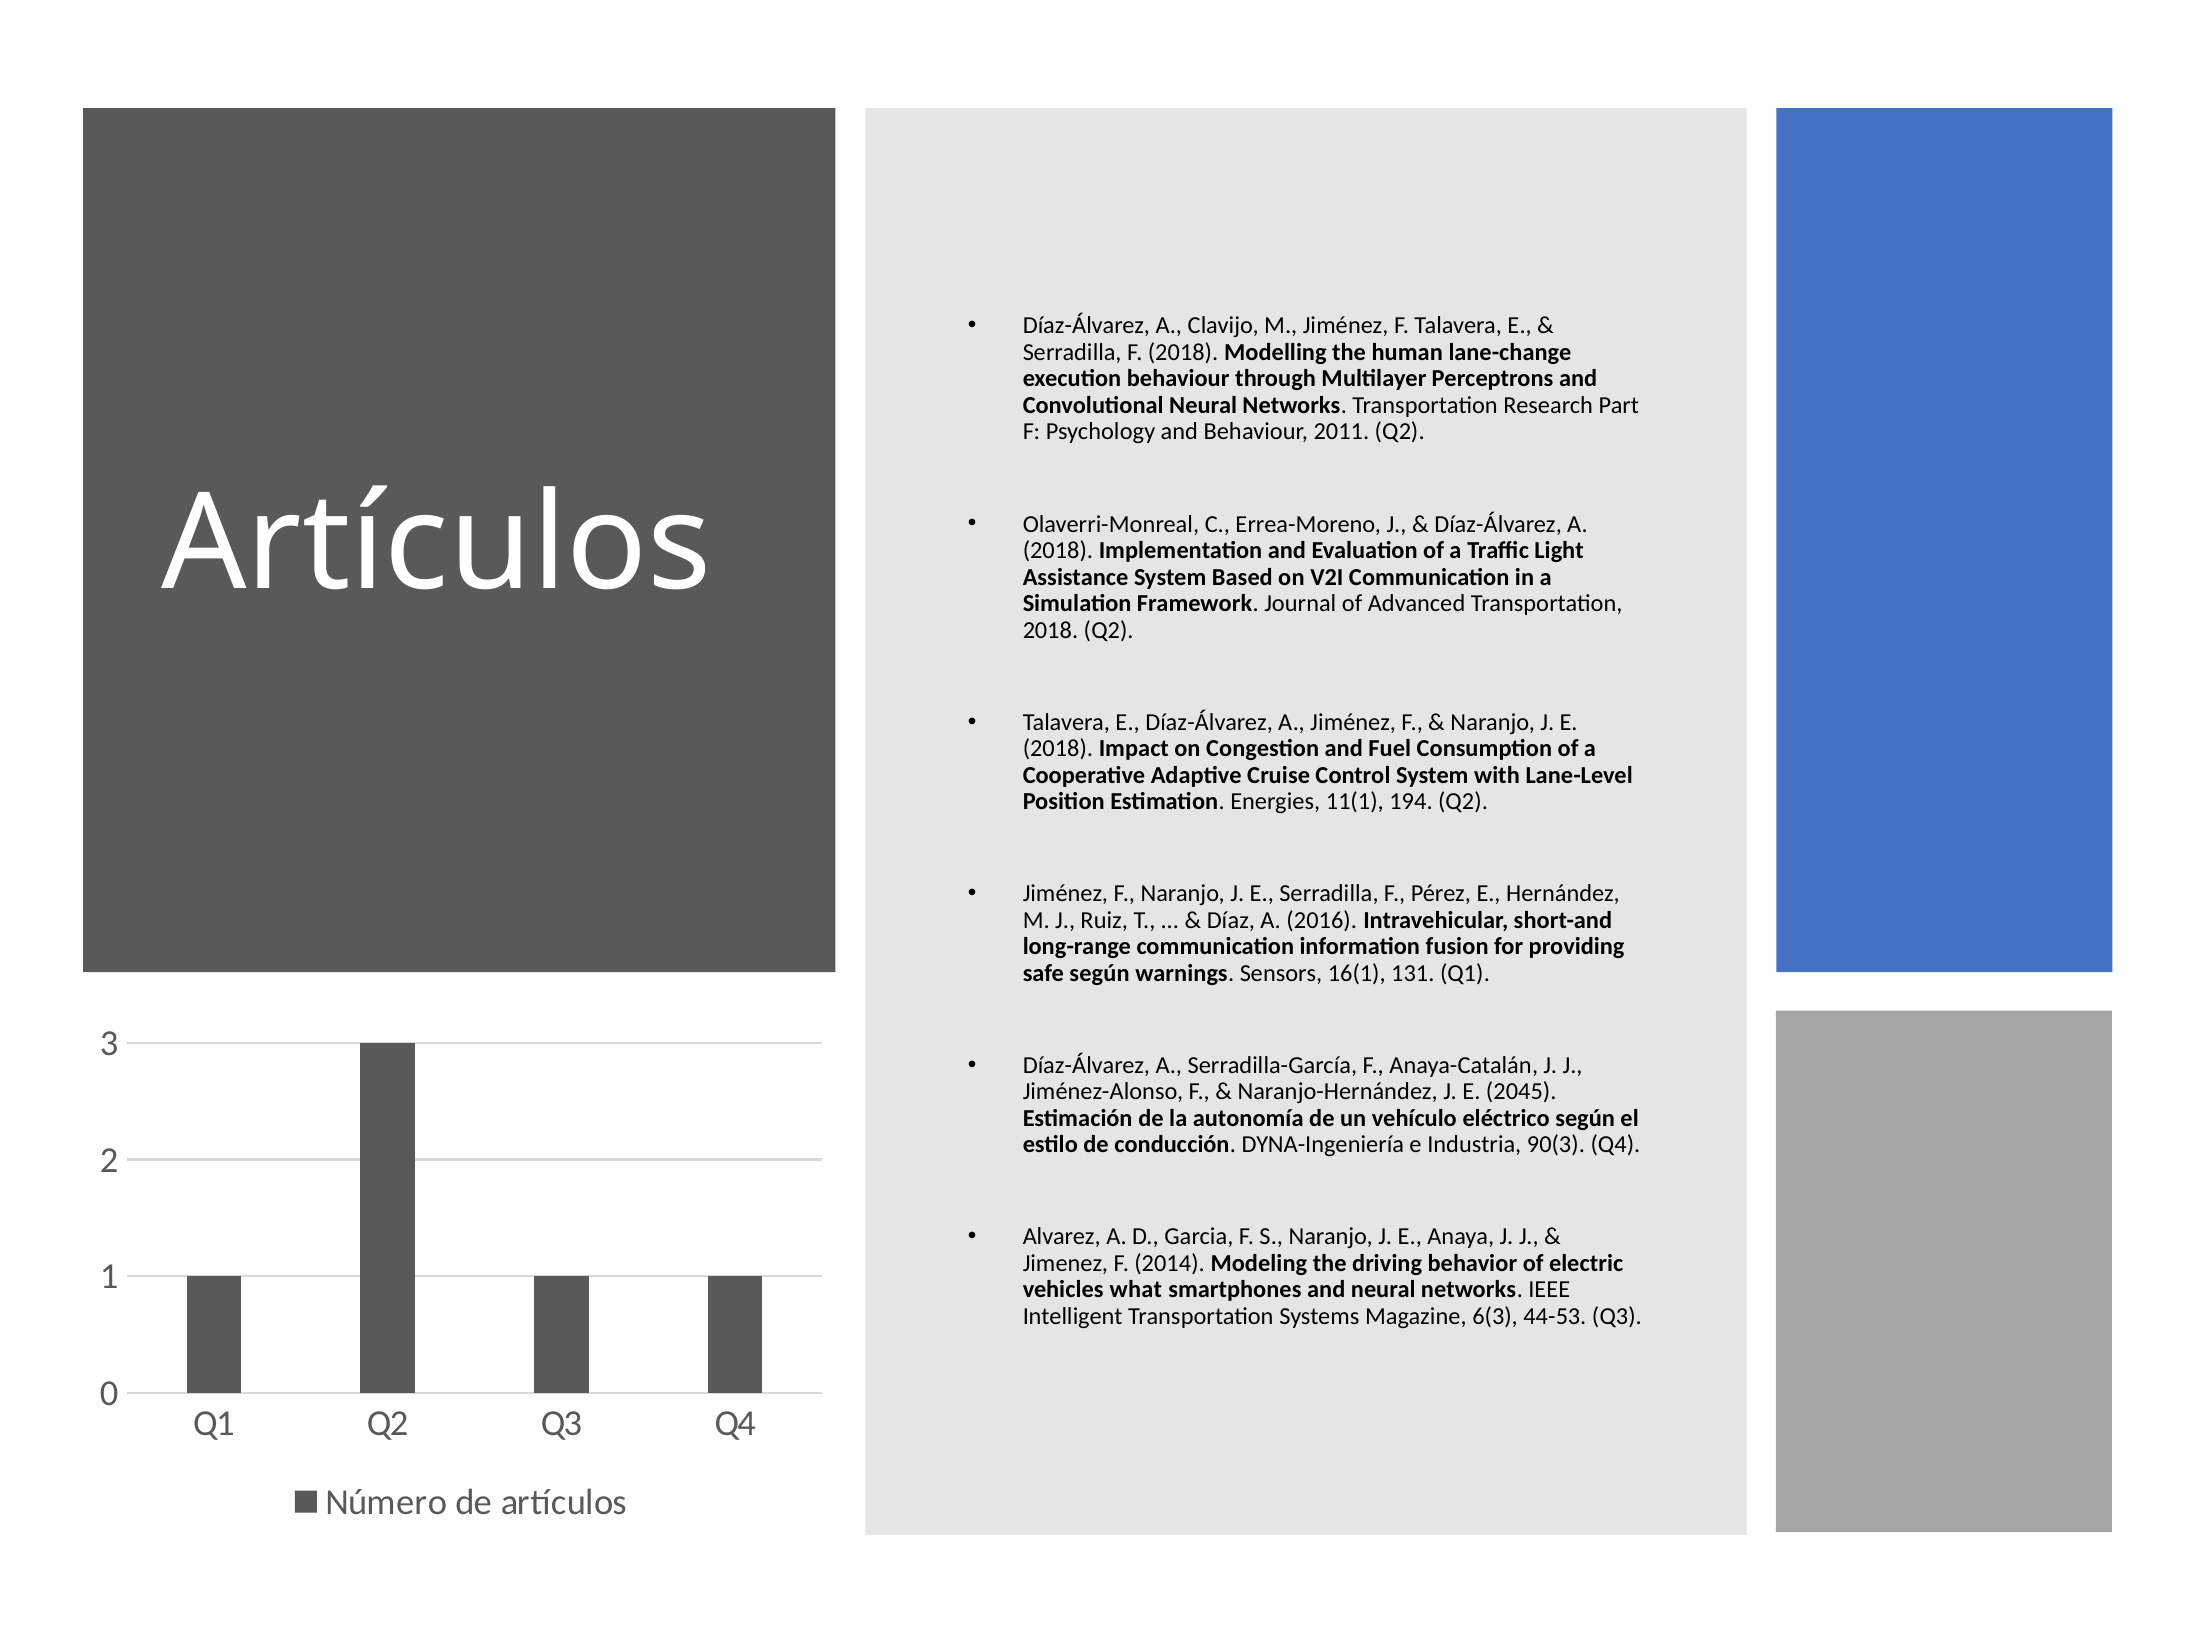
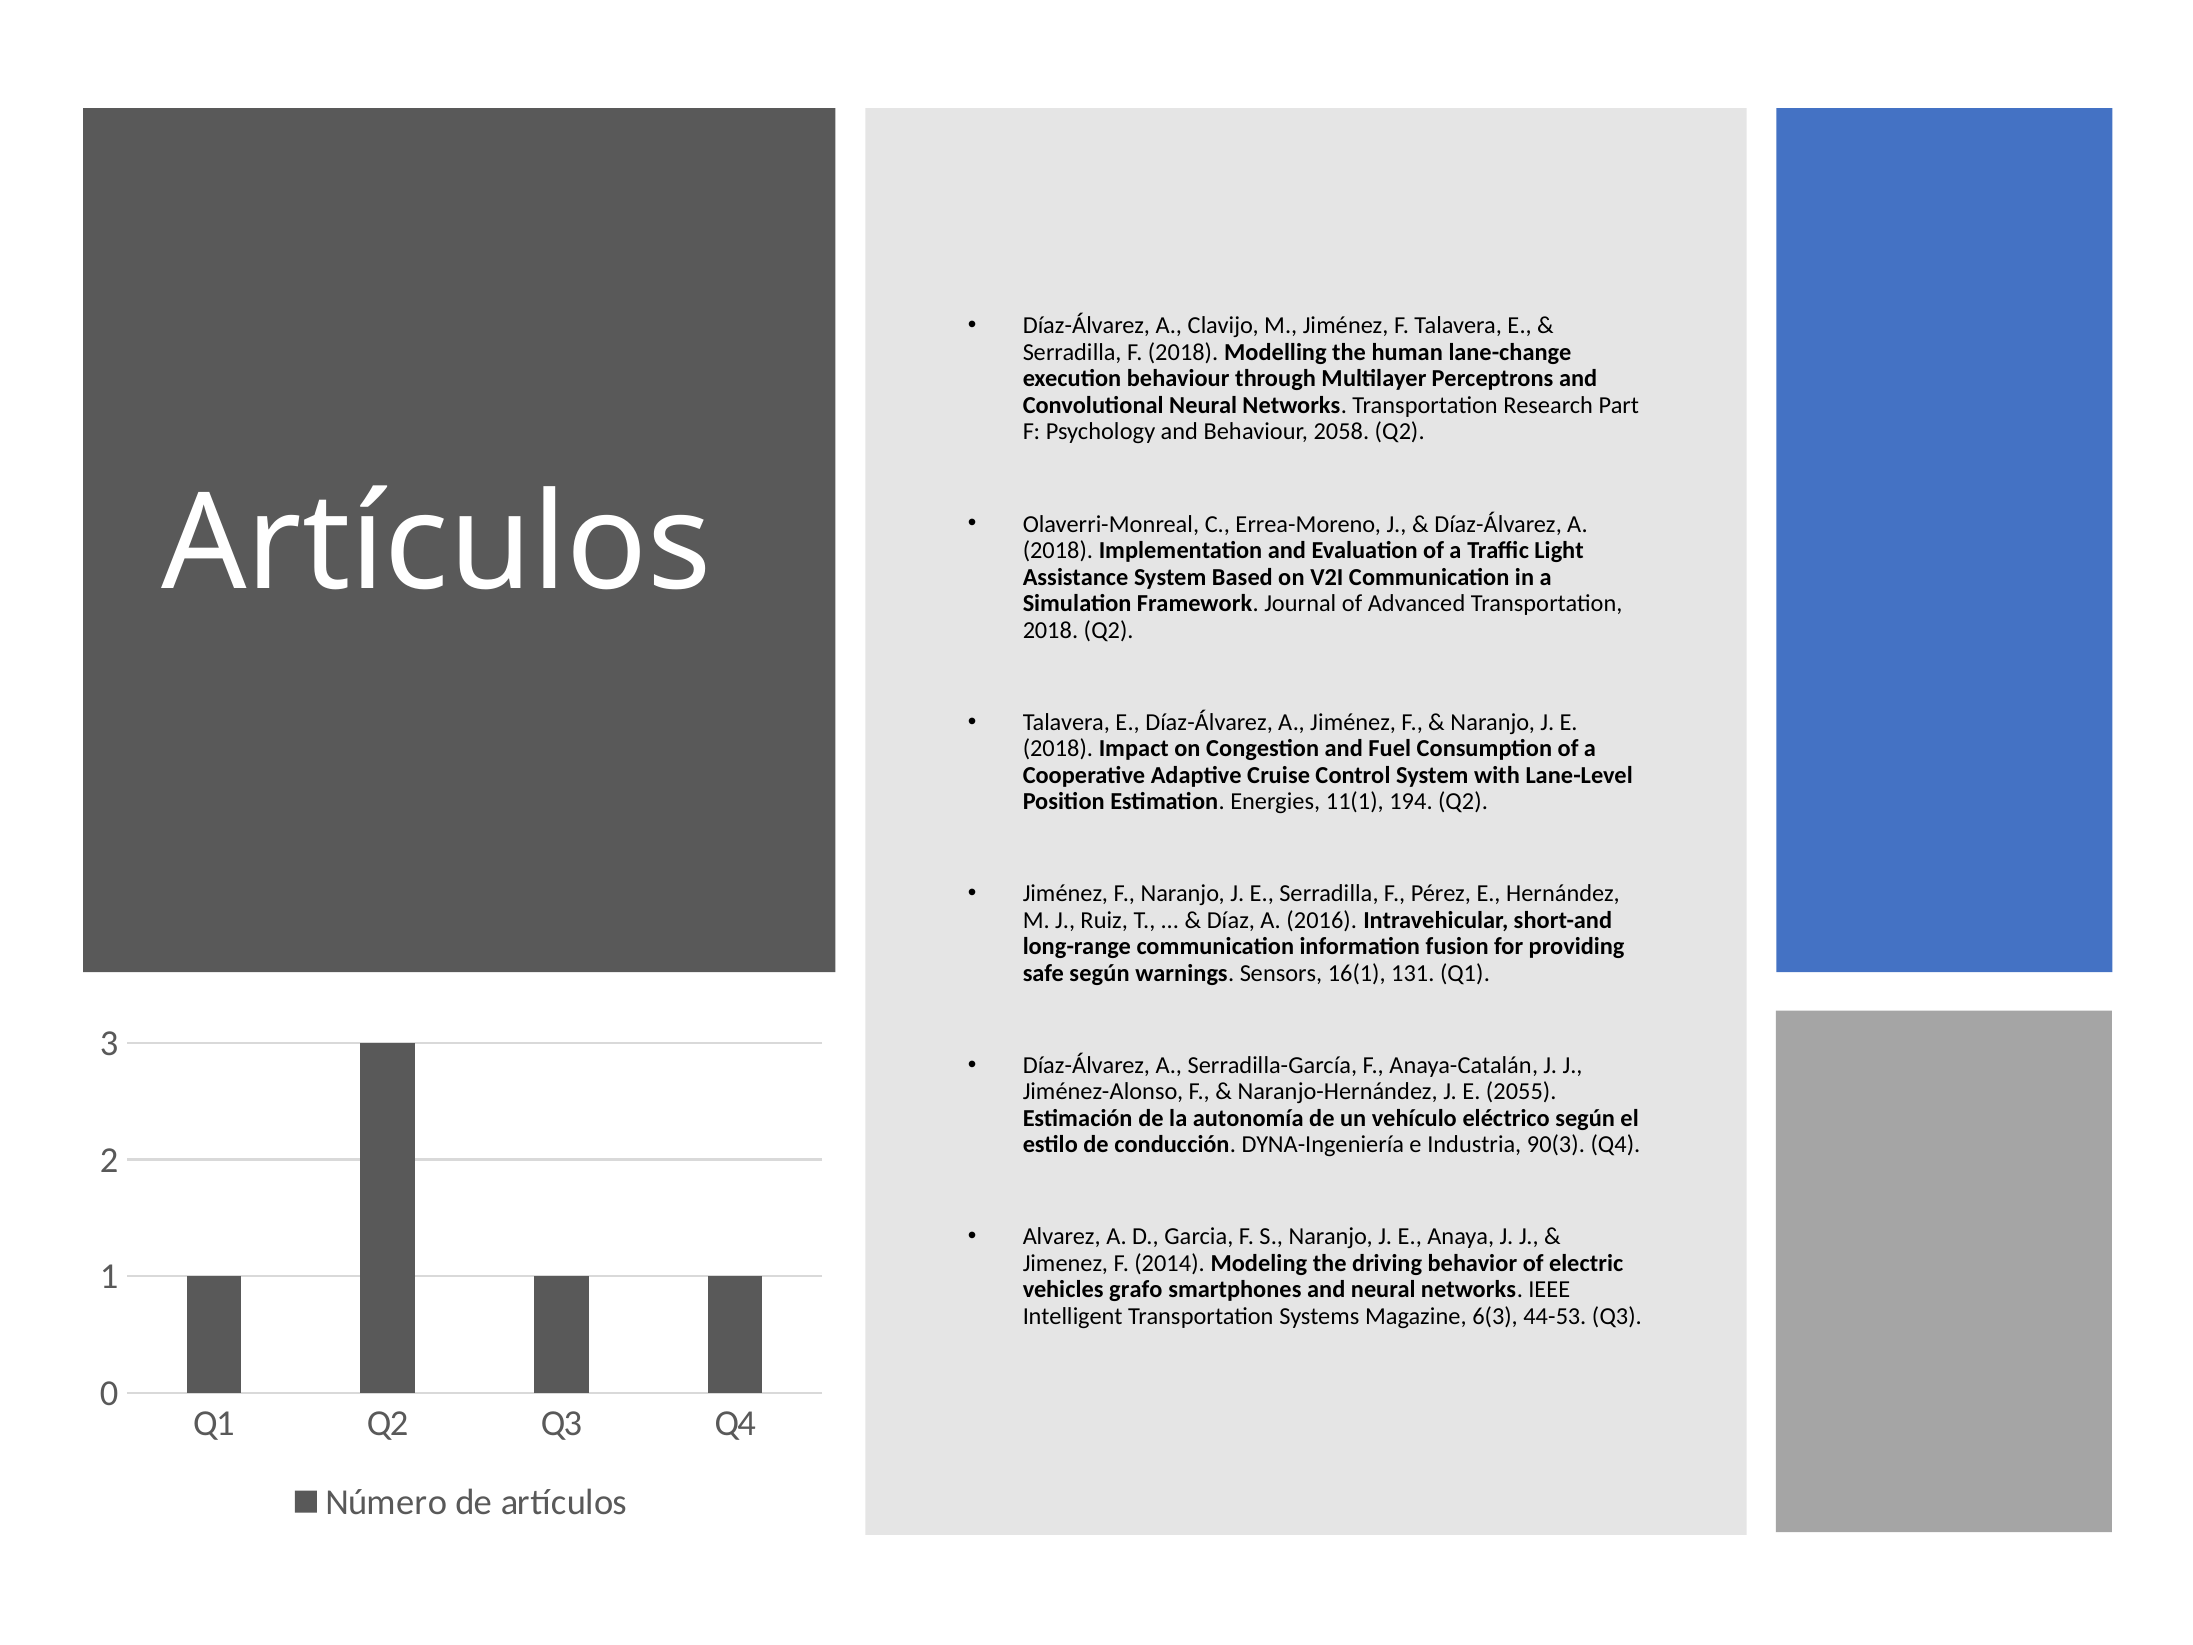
2011: 2011 -> 2058 (1341, 432)
2045: 2045 -> 2055 (1521, 1092)
what: what -> grafo (1136, 1290)
